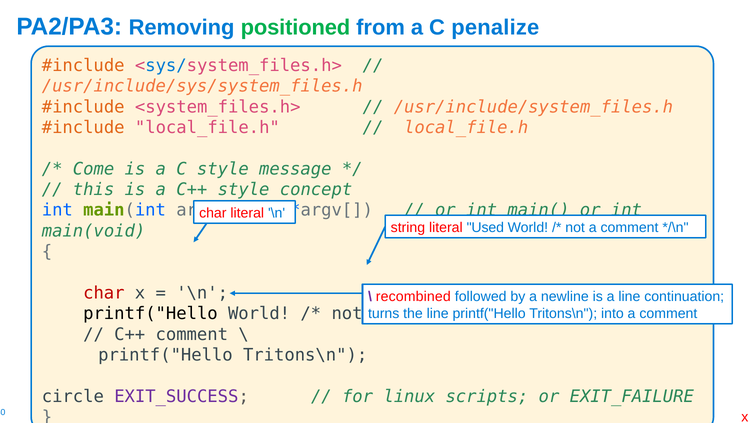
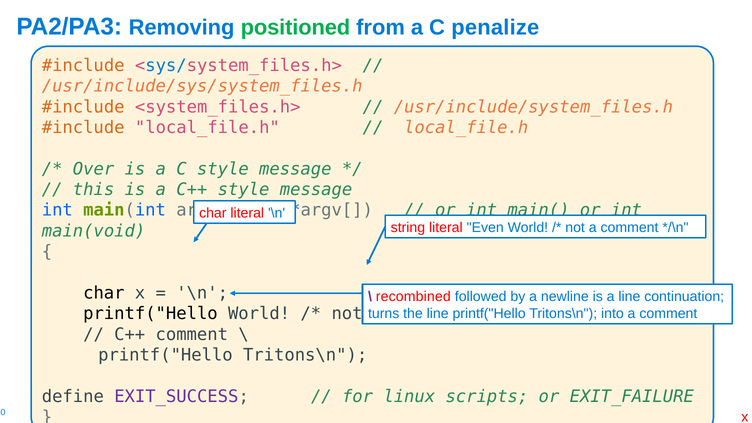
Come: Come -> Over (94, 169)
C++ style concept: concept -> message (316, 190)
Used: Used -> Even (485, 228)
char colour: red -> black (104, 293)
circle: circle -> define (73, 396)
